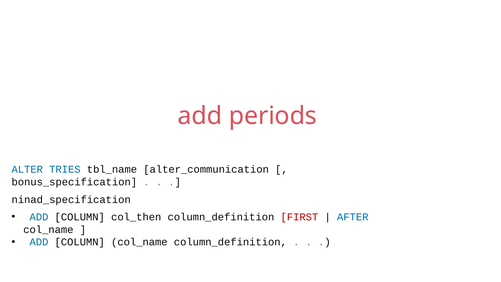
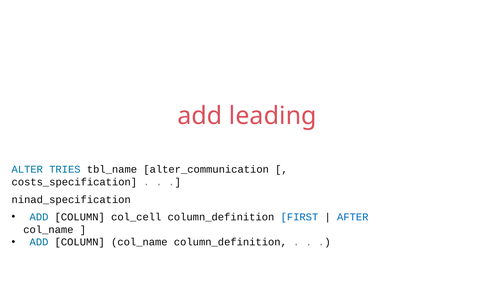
periods: periods -> leading (273, 116)
bonus_specification: bonus_specification -> costs_specification (74, 182)
col_then: col_then -> col_cell (136, 217)
FIRST colour: red -> blue (299, 217)
